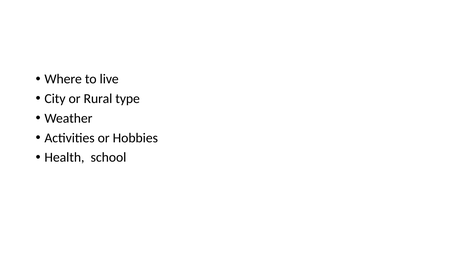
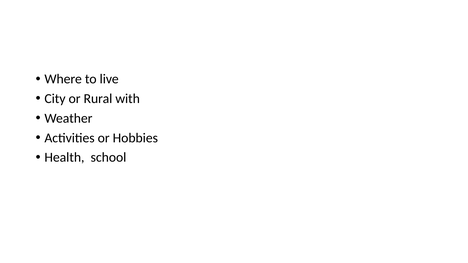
type: type -> with (128, 99)
